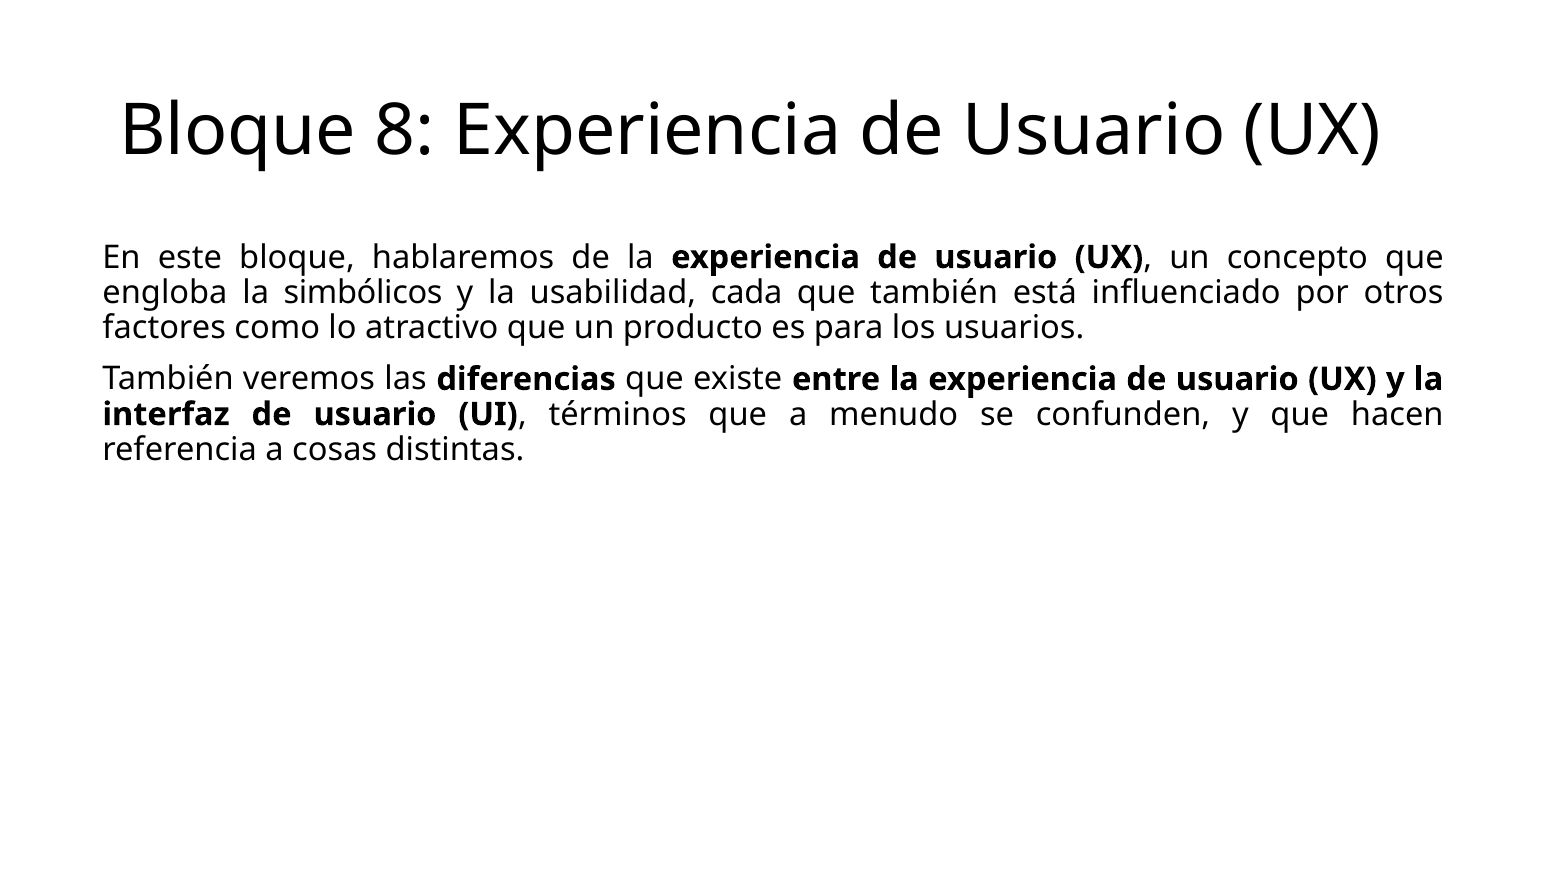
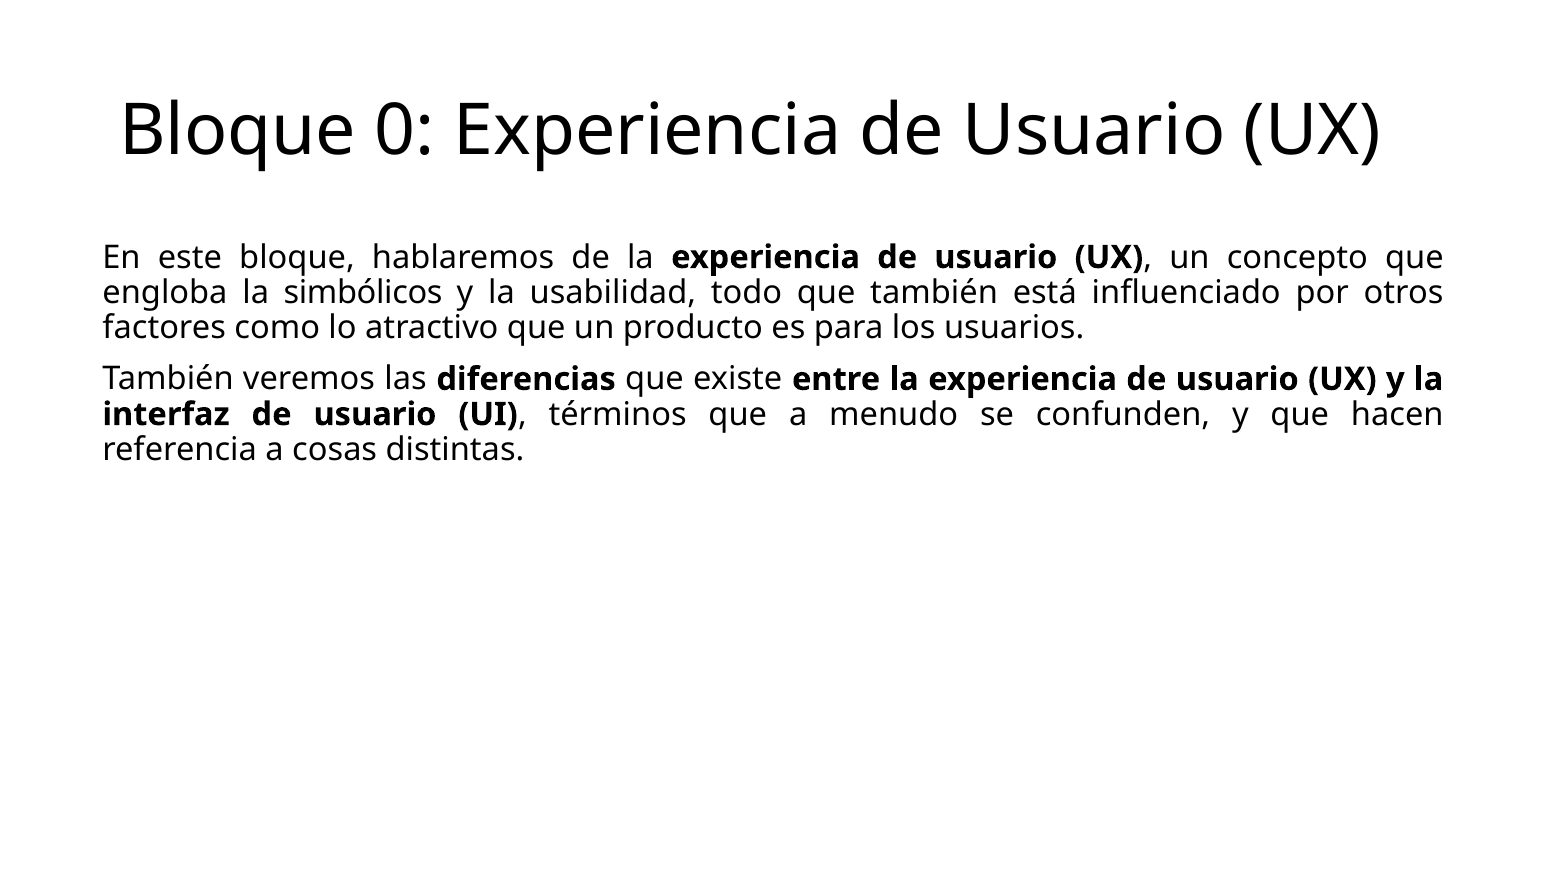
8: 8 -> 0 (405, 131)
cada: cada -> todo (747, 293)
